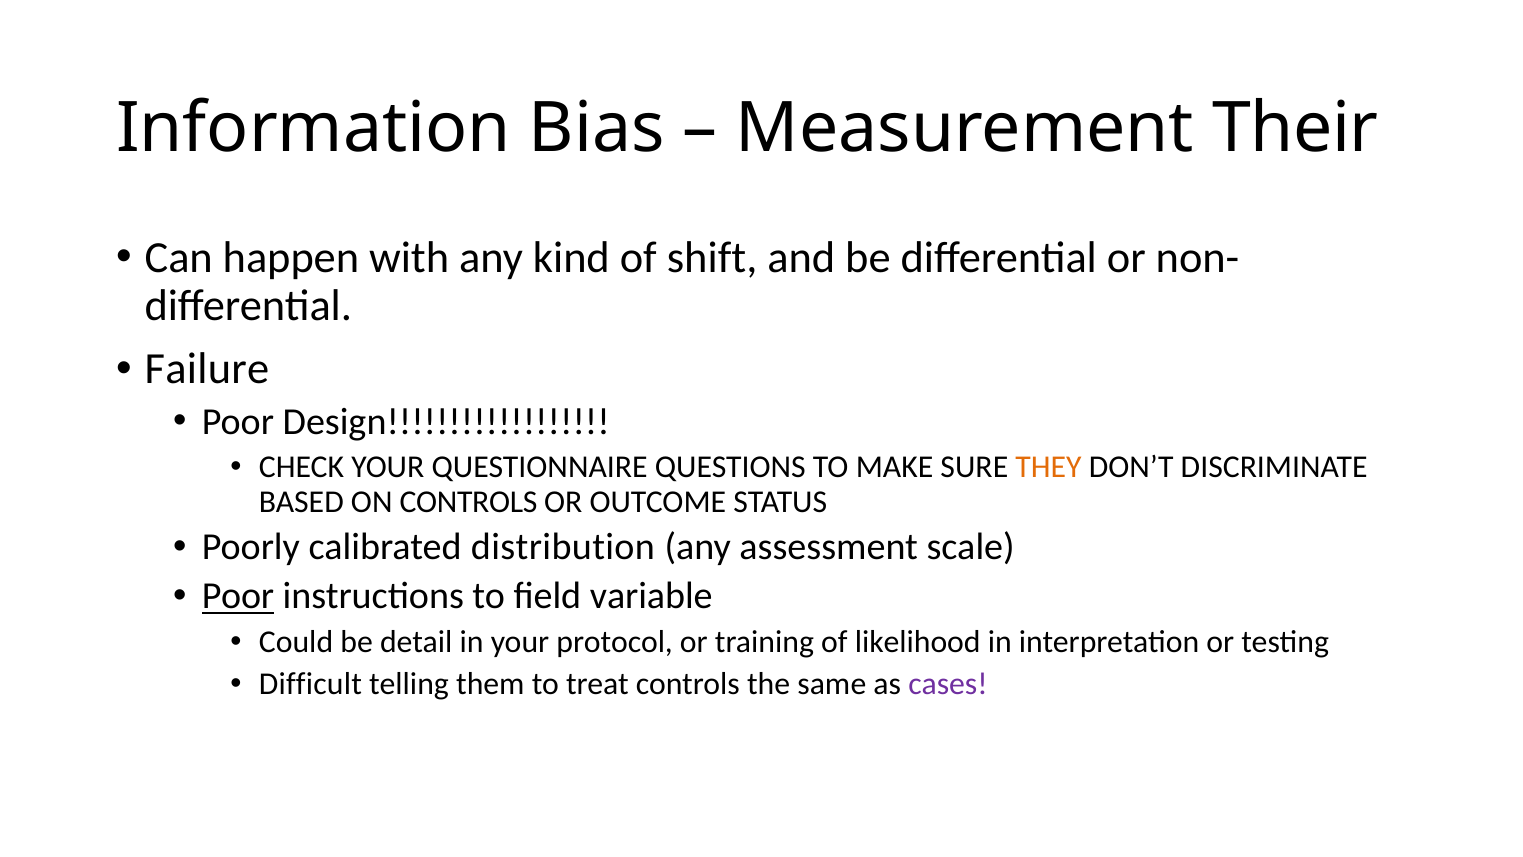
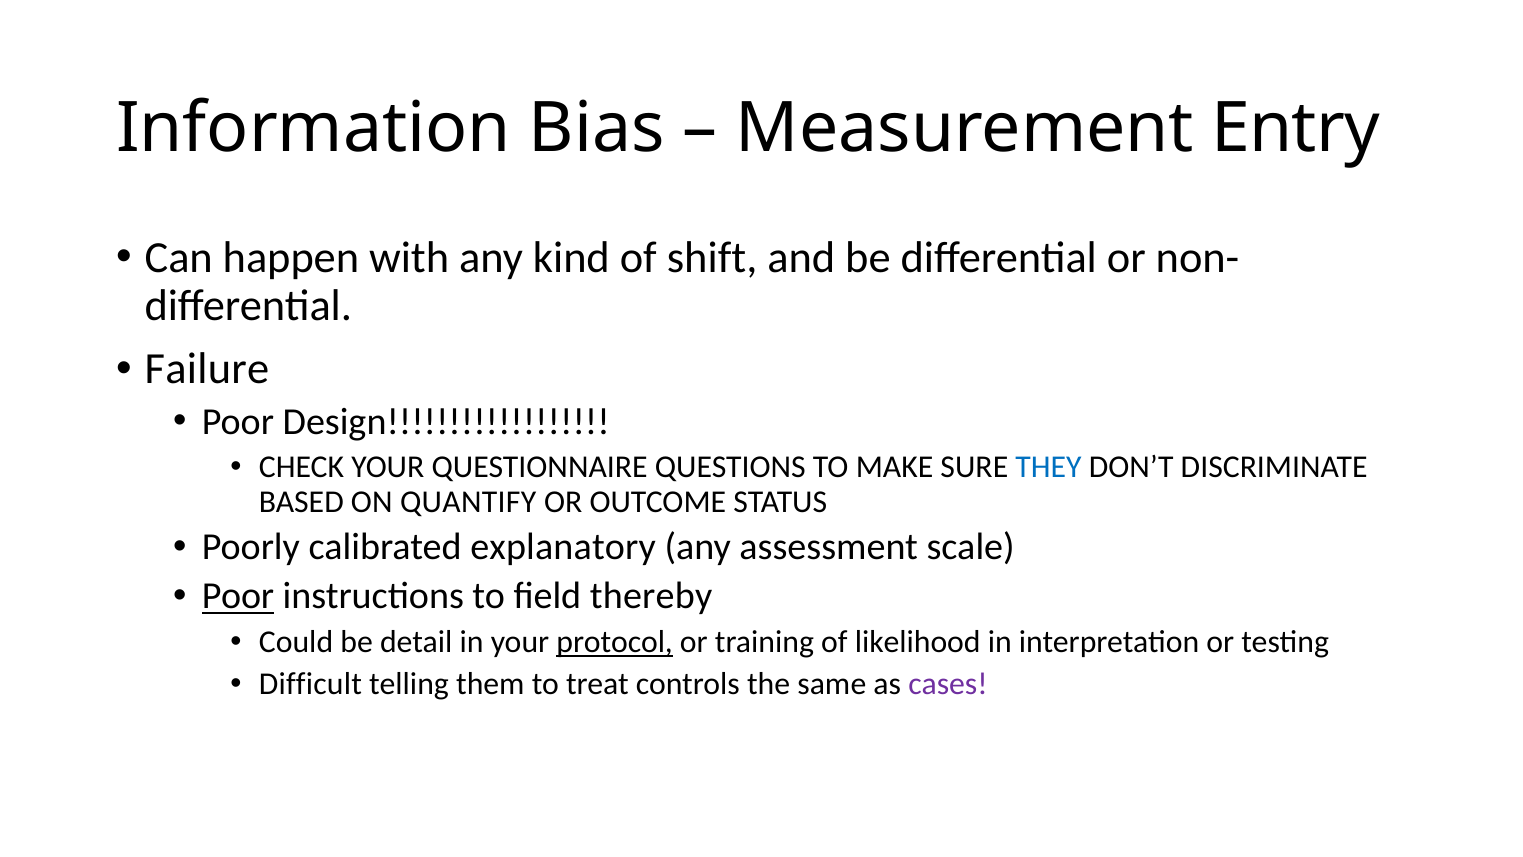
Their: Their -> Entry (1296, 128)
THEY colour: orange -> blue (1049, 467)
ON CONTROLS: CONTROLS -> QUANTIFY (468, 502)
distribution: distribution -> explanatory (563, 547)
variable: variable -> thereby (651, 596)
protocol underline: none -> present (615, 642)
